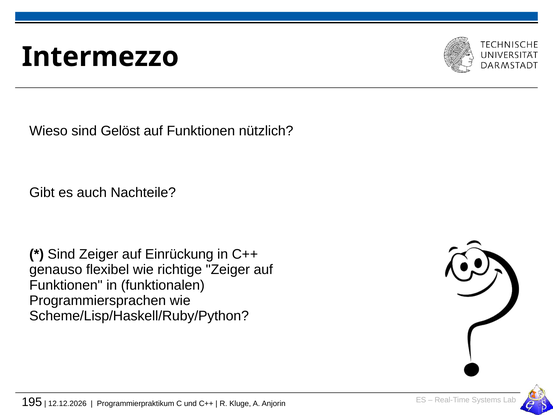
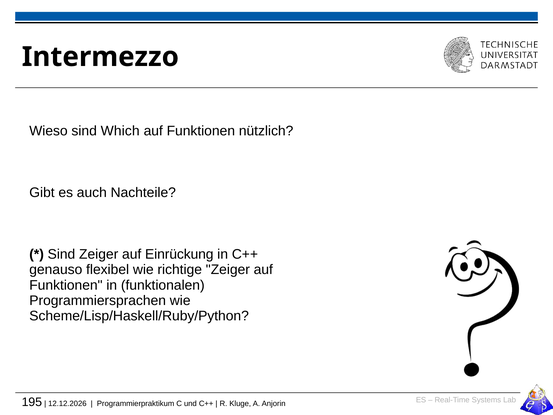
Gelöst: Gelöst -> Which (120, 131)
